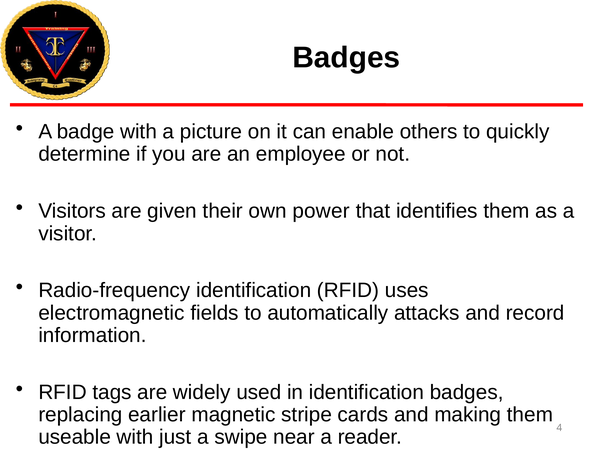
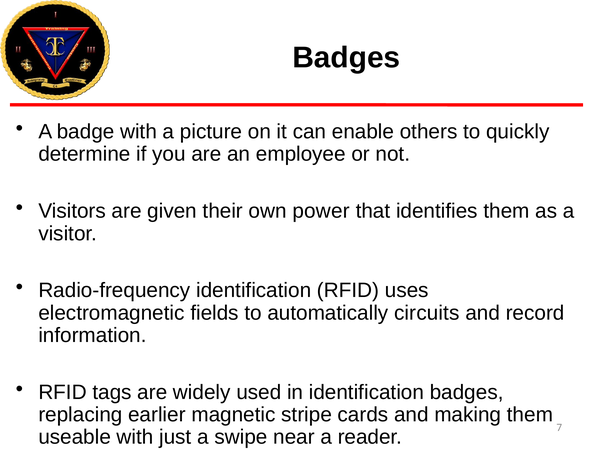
attacks: attacks -> circuits (427, 313)
4: 4 -> 7 (559, 428)
